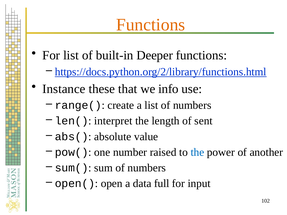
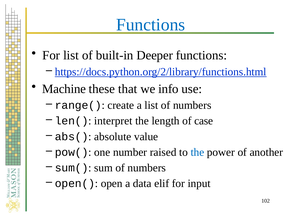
Functions colour: orange -> blue (151, 25)
Instance: Instance -> Machine (64, 89)
sent: sent -> case (204, 121)
full: full -> elif (162, 184)
